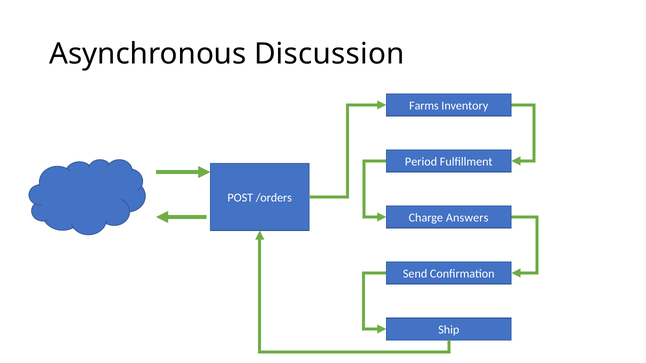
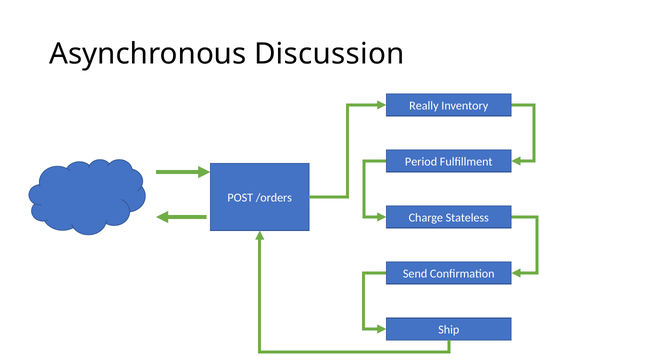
Farms: Farms -> Really (424, 106)
Answers: Answers -> Stateless (467, 218)
